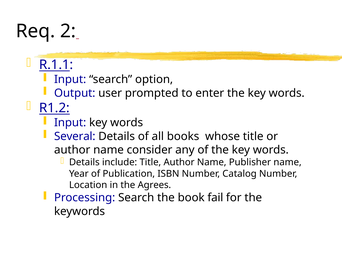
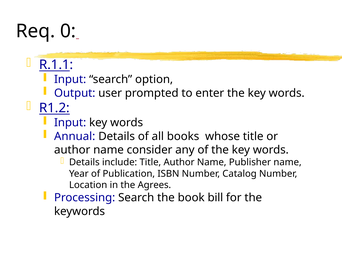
2: 2 -> 0 (68, 31)
Several: Several -> Annual (75, 137)
fail: fail -> bill (215, 198)
